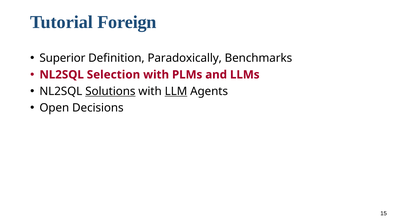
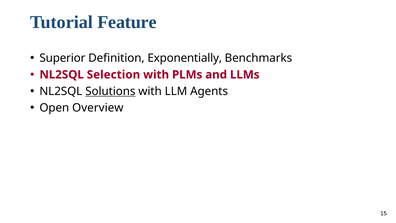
Foreign: Foreign -> Feature (127, 22)
Paradoxically: Paradoxically -> Exponentially (185, 58)
LLM underline: present -> none (176, 91)
Decisions: Decisions -> Overview (98, 108)
